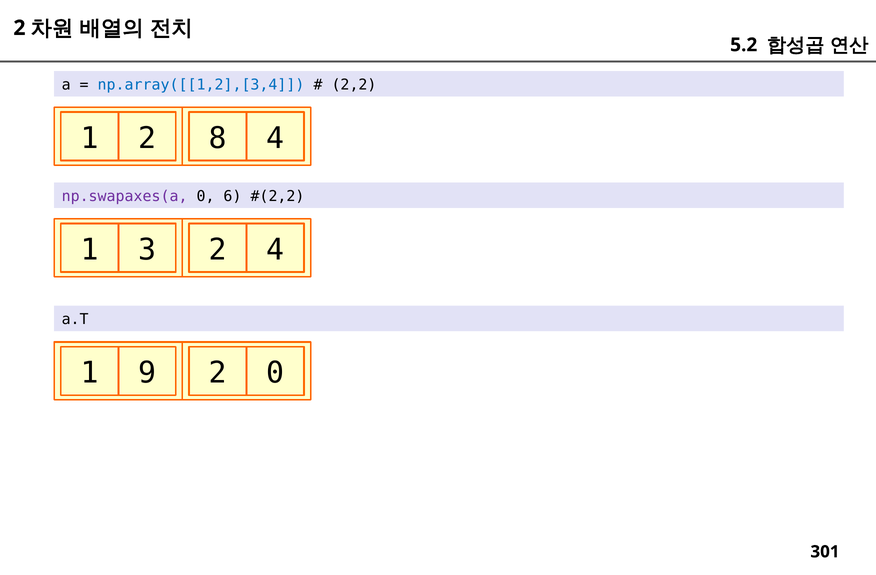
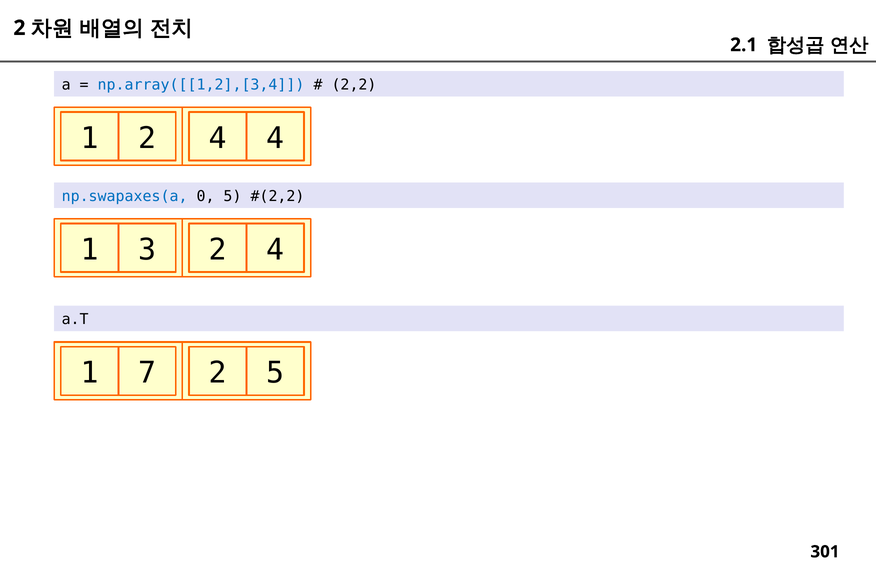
5.2: 5.2 -> 2.1 (744, 45)
1 2 8: 8 -> 4 (218, 138)
np.swapaxes(a colour: purple -> blue (125, 196)
0 6: 6 -> 5 (232, 196)
9: 9 -> 7 (147, 373)
2 0: 0 -> 5 (275, 373)
